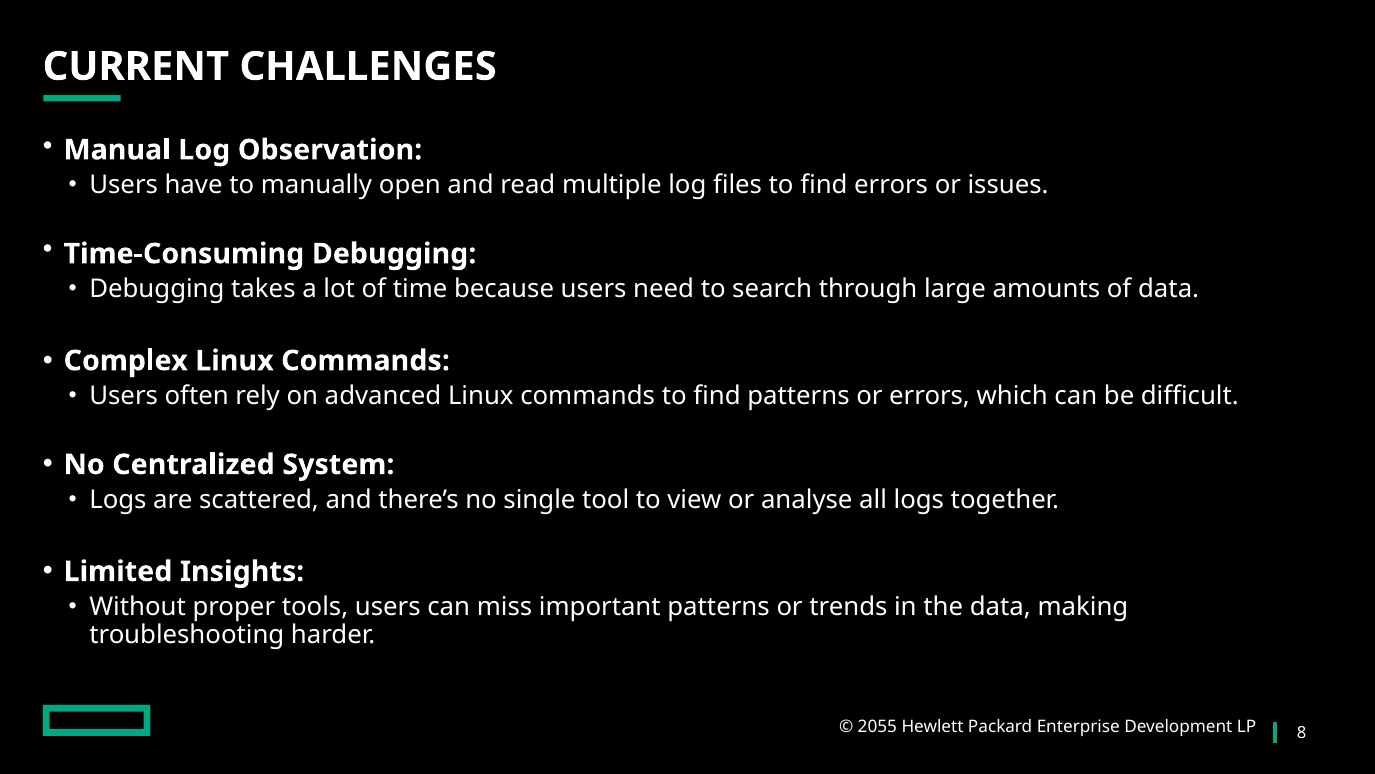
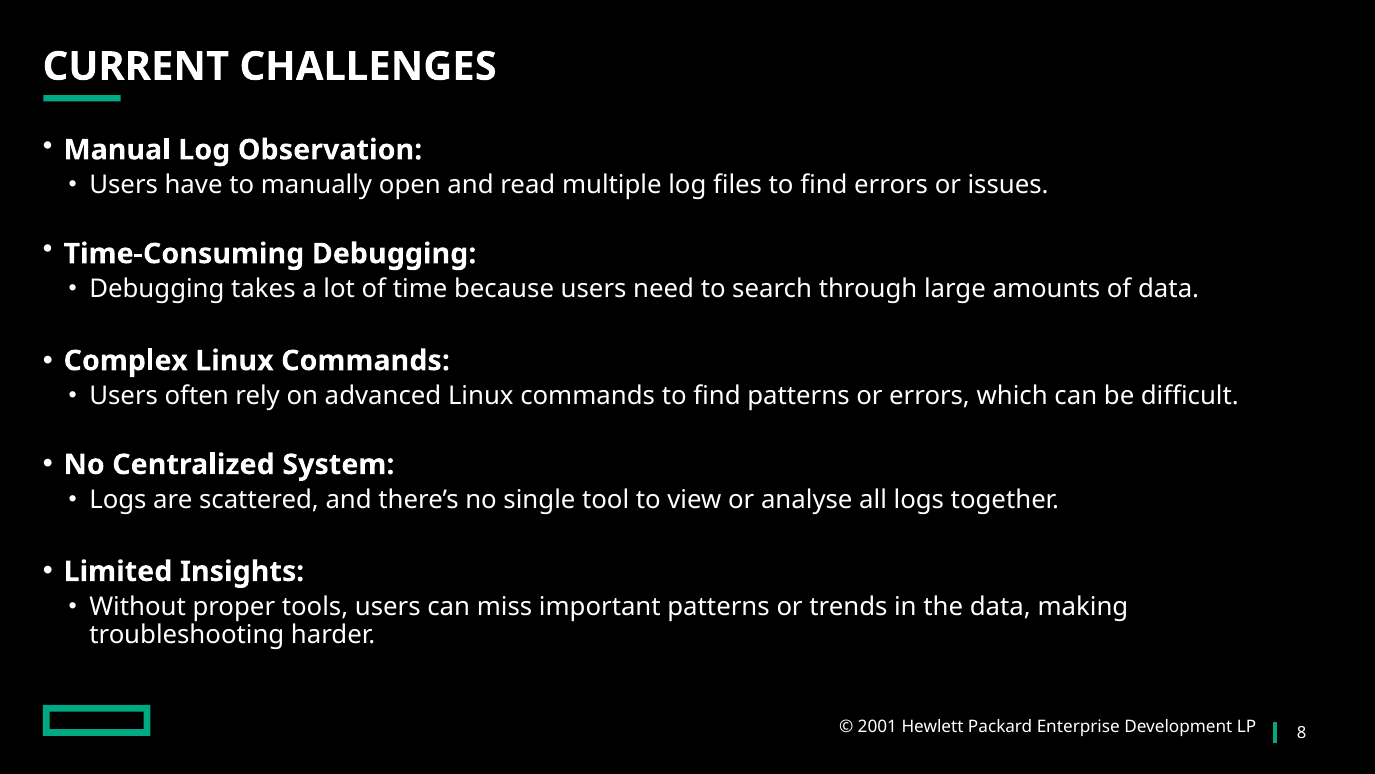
2055: 2055 -> 2001 (877, 726)
